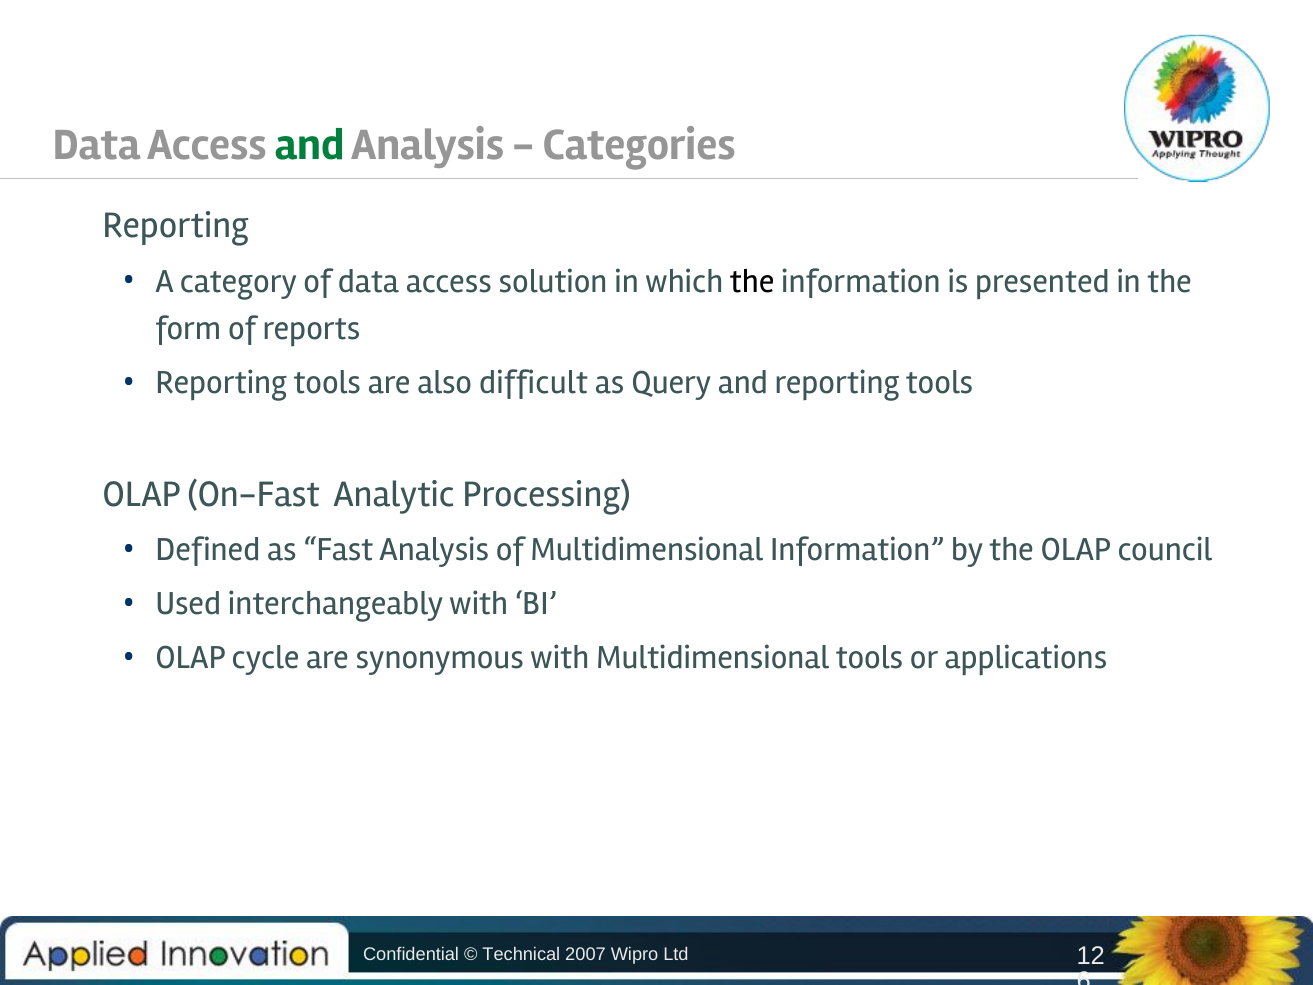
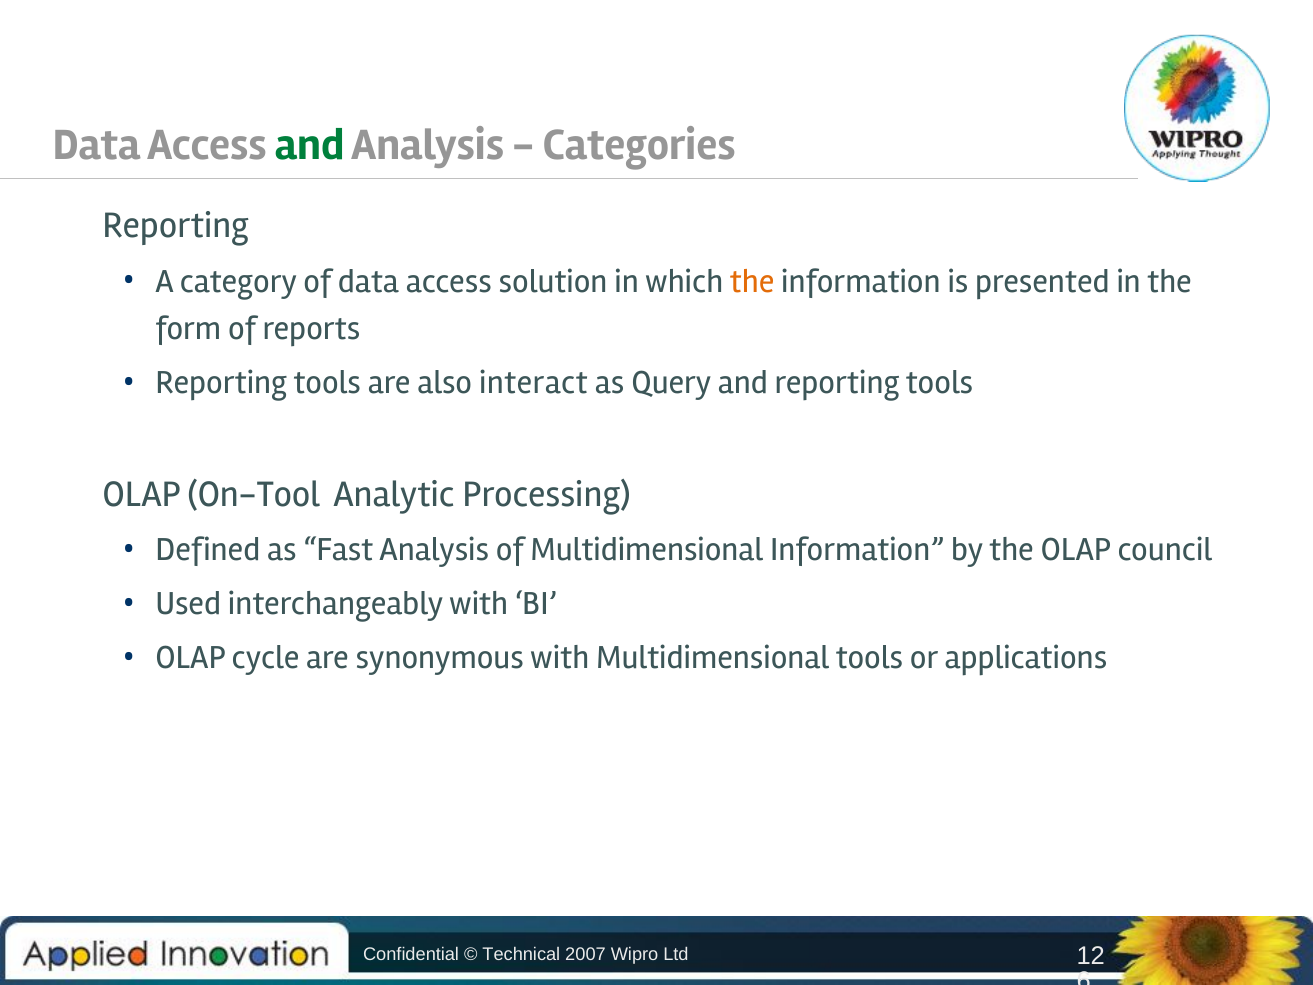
the colour: black -> orange (752, 281)
difficult: difficult -> interact (533, 383)
On-Fast: On-Fast -> On-Tool (254, 494)
